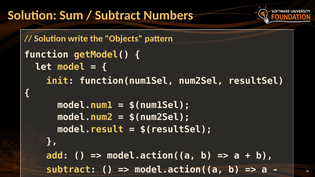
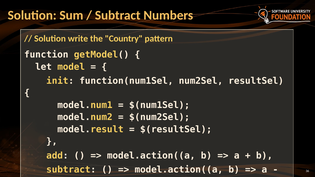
Objects: Objects -> Country (124, 39)
